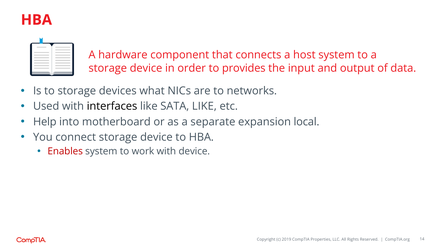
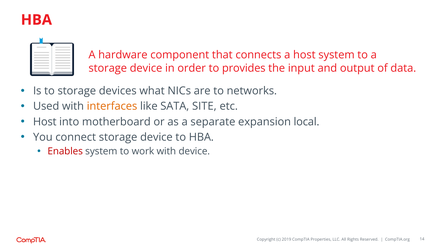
interfaces colour: black -> orange (112, 106)
SATA LIKE: LIKE -> SITE (204, 106)
Help: Help -> Host (45, 122)
